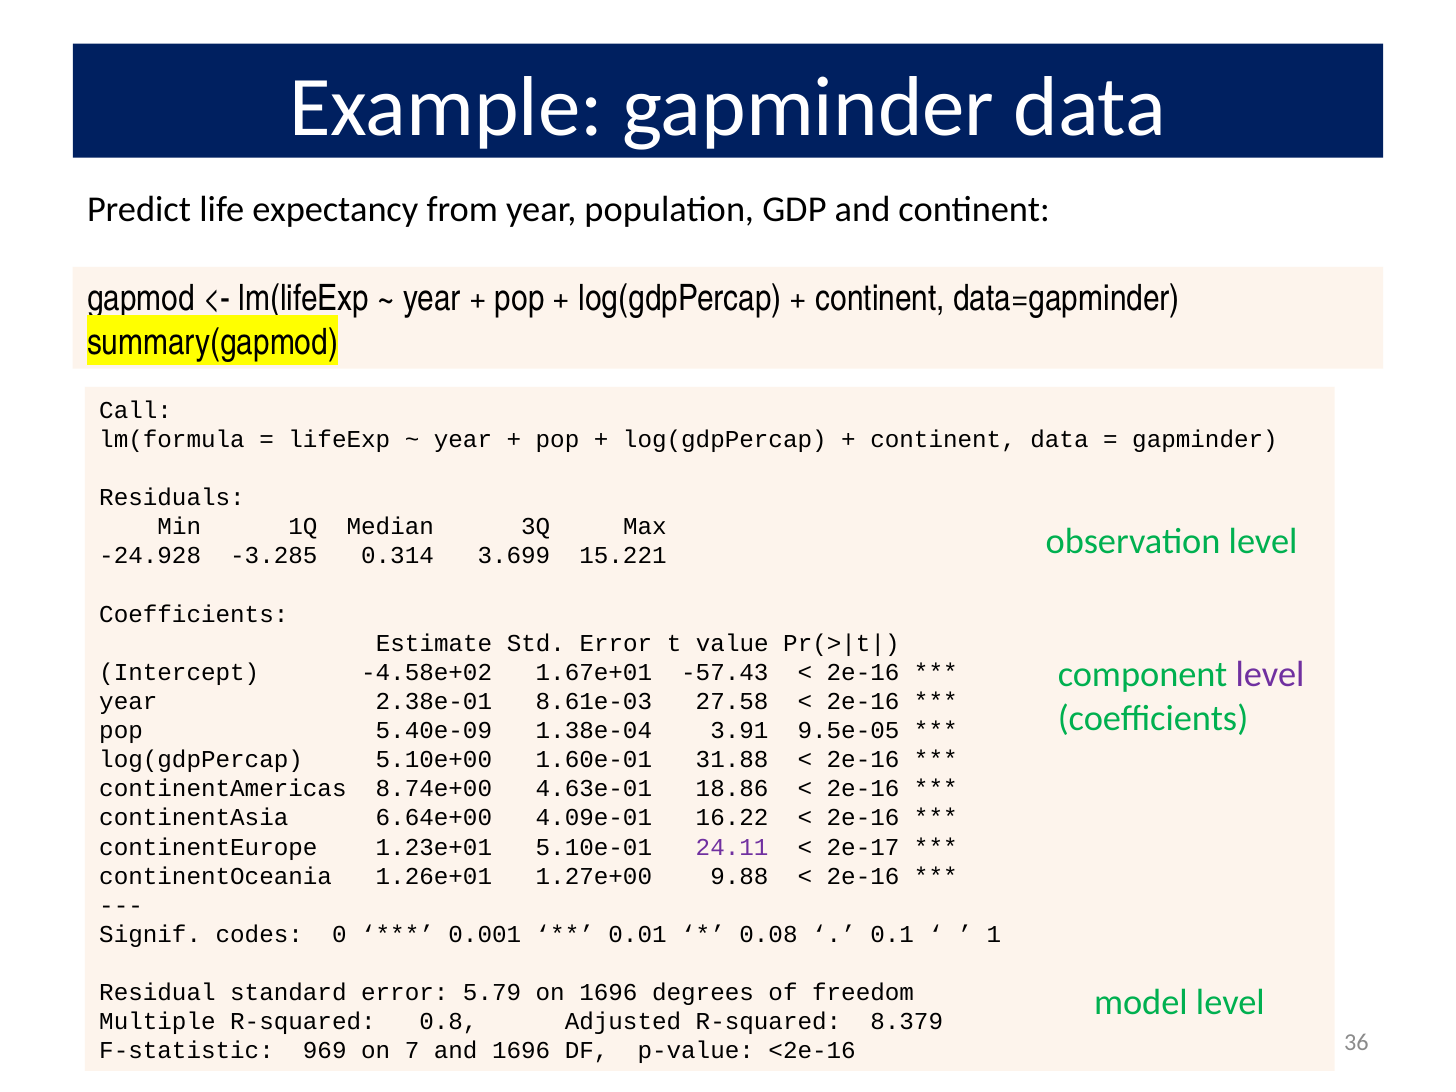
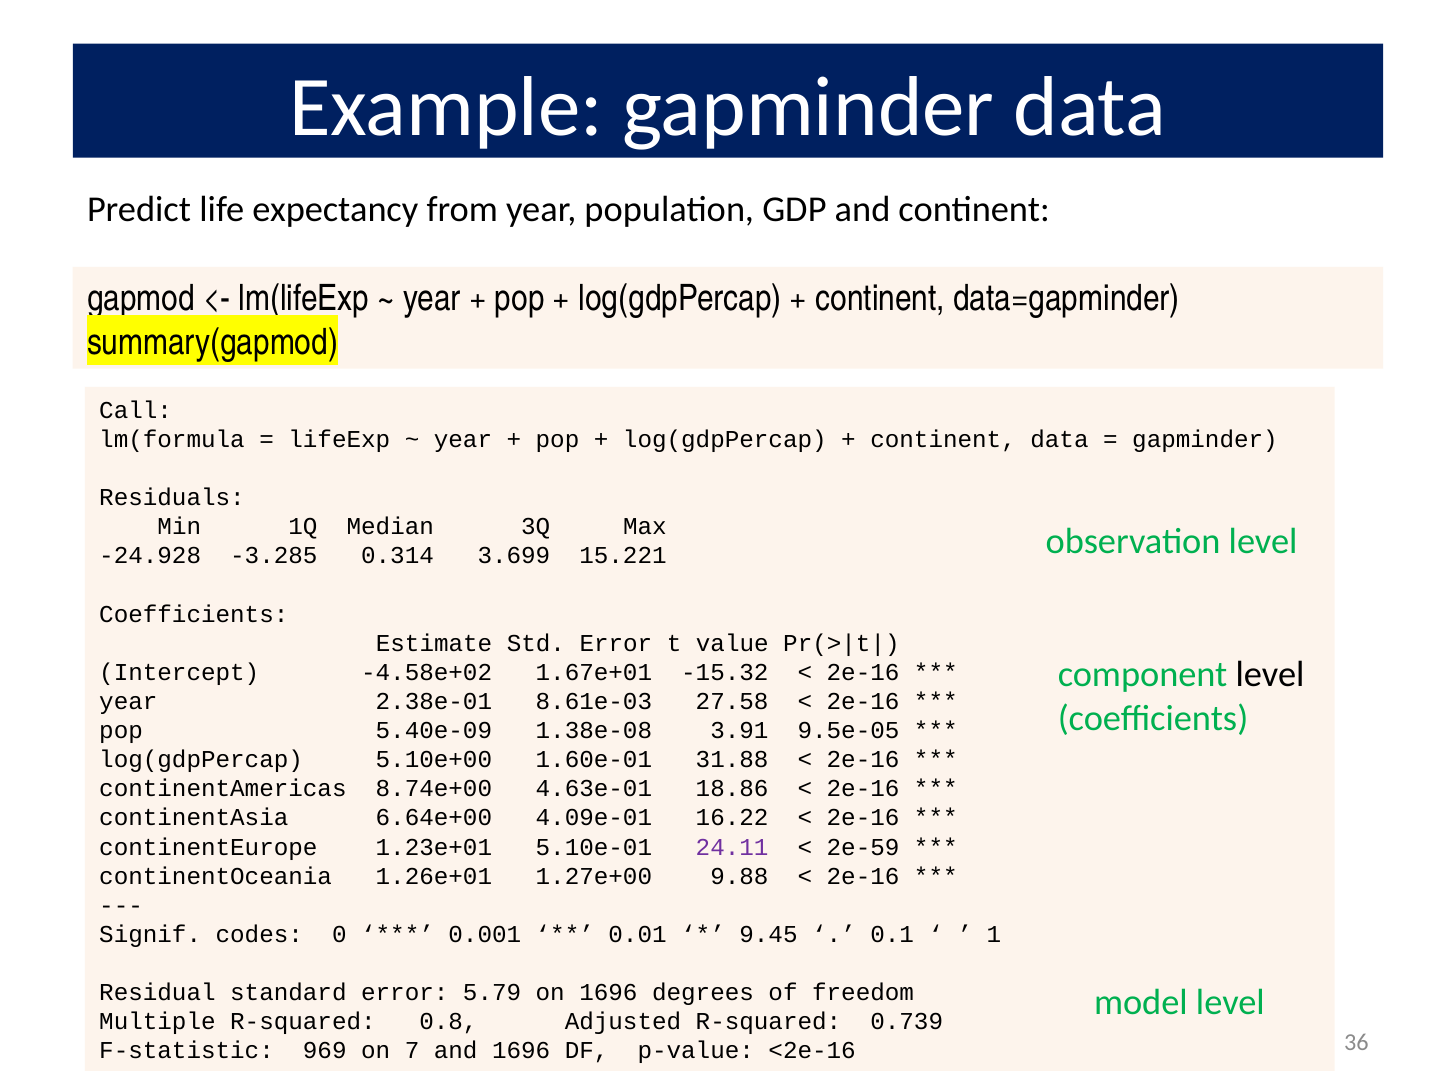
level colour: purple -> black (1270, 675)
-57.43: -57.43 -> -15.32 (725, 672)
1.38e-04: 1.38e-04 -> 1.38e-08 (594, 731)
2e-17: 2e-17 -> 2e-59 (863, 847)
0.08: 0.08 -> 9.45 (768, 934)
8.379: 8.379 -> 0.739 (907, 1022)
